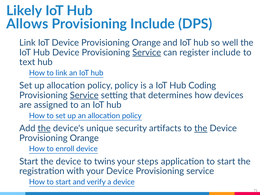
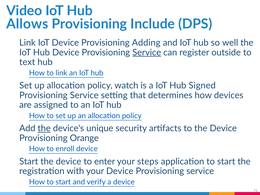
Likely: Likely -> Video (24, 11)
IoT Device Provisioning Orange: Orange -> Adding (146, 43)
register include: include -> outside (226, 52)
policy policy: policy -> watch (126, 86)
Coding: Coding -> Signed (202, 86)
Service underline: present -> none (84, 95)
the underline: present -> none (201, 128)
twins: twins -> enter (105, 161)
